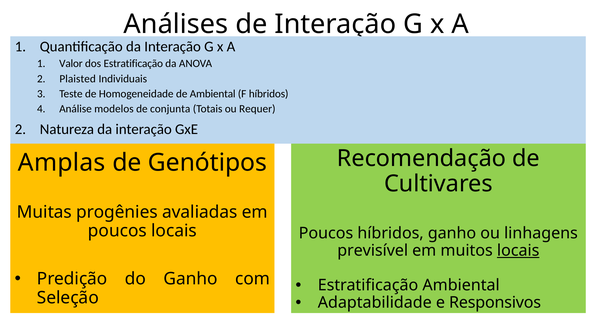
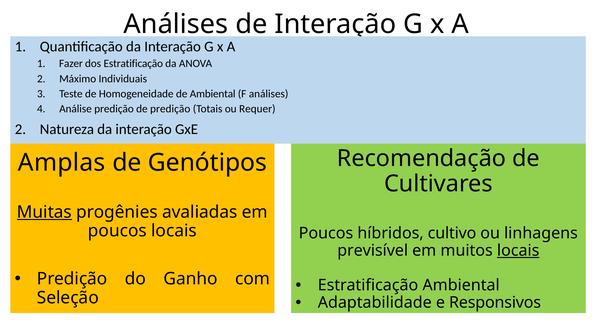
Valor: Valor -> Fazer (71, 63)
Plaisted: Plaisted -> Máximo (78, 79)
F híbridos: híbridos -> análises (269, 94)
Análise modelos: modelos -> predição (114, 109)
de conjunta: conjunta -> predição (170, 109)
Muitas underline: none -> present (44, 212)
híbridos ganho: ganho -> cultivo (452, 233)
